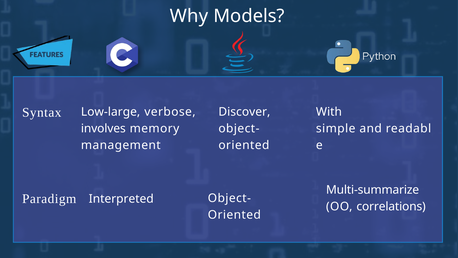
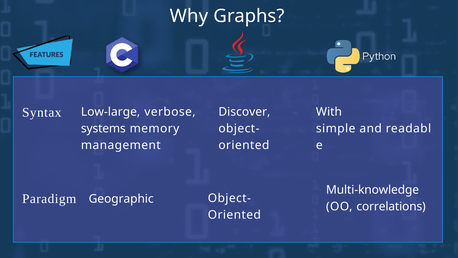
Models: Models -> Graphs (249, 16)
involves: involves -> systems (103, 128)
Multi-summarize: Multi-summarize -> Multi-knowledge (373, 190)
Interpreted: Interpreted -> Geographic (121, 199)
